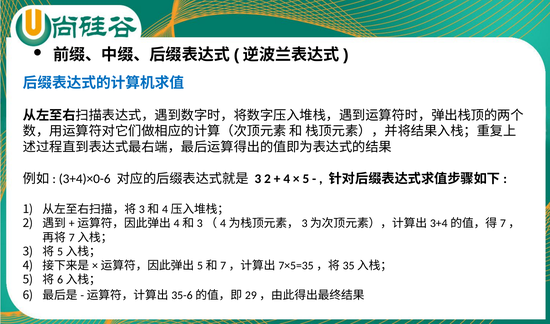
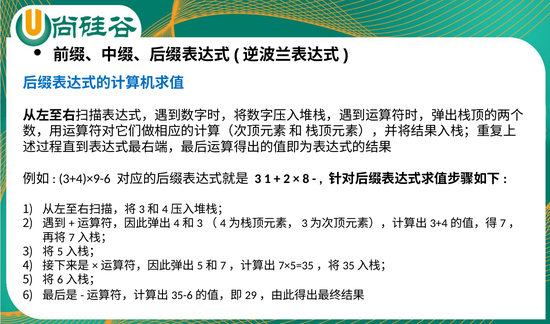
3+4)×0-6: 3+4)×0-6 -> 3+4)×9-6 (85, 179)
3 2: 2 -> 1 (267, 179)
4: 4 -> 2 (287, 179)
5: 5 -> 8 (306, 179)
